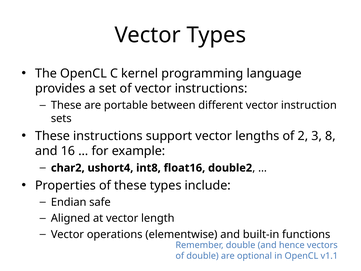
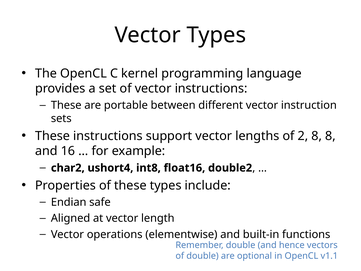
2 3: 3 -> 8 (317, 136)
